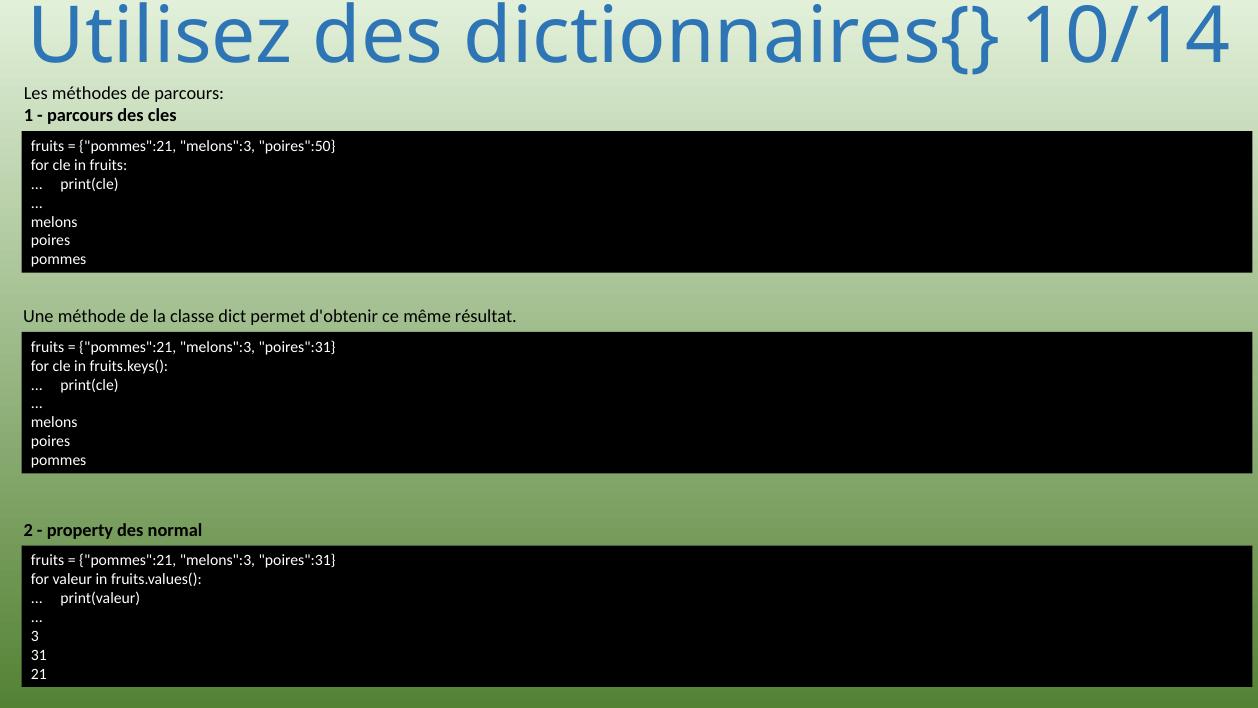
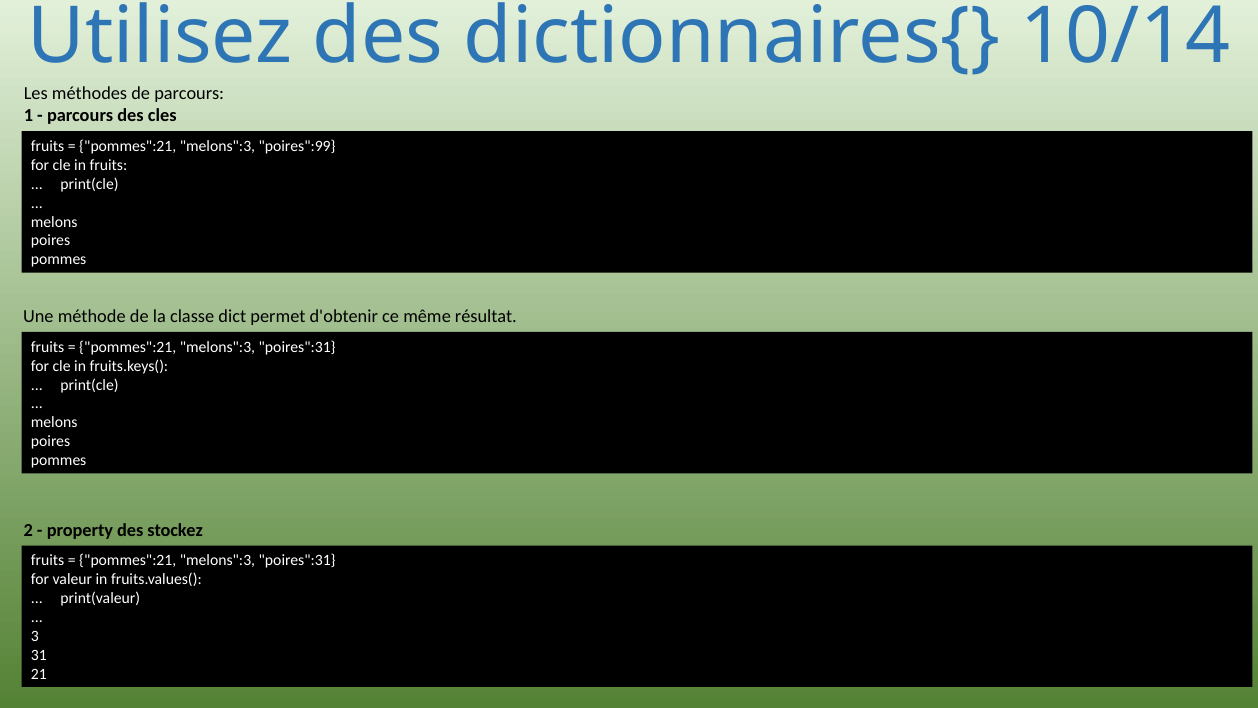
poires":50: poires":50 -> poires":99 (297, 146)
normal: normal -> stockez (175, 531)
